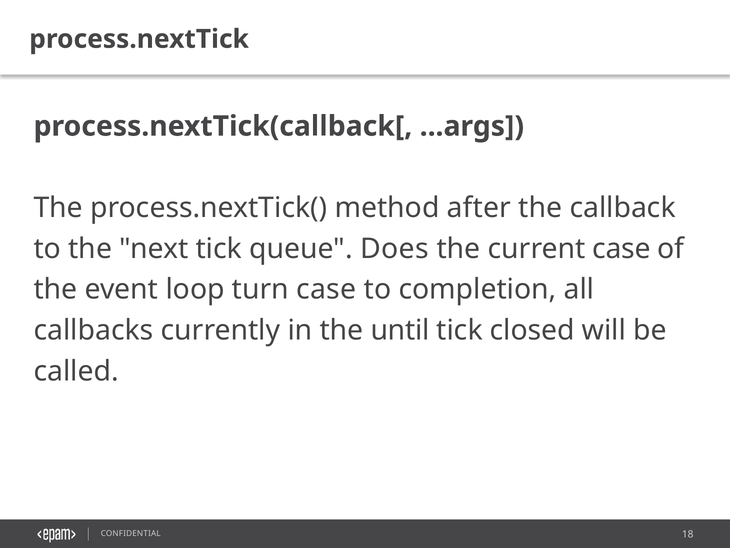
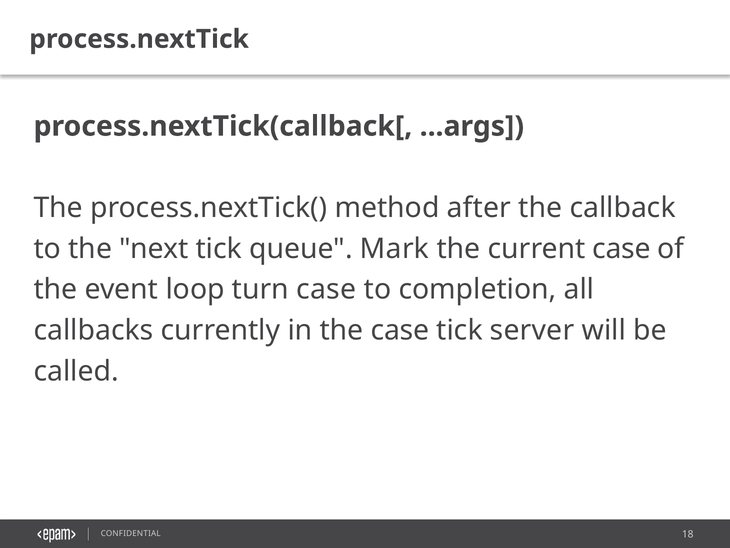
Does: Does -> Mark (395, 249)
the until: until -> case (400, 330)
closed: closed -> server (532, 330)
